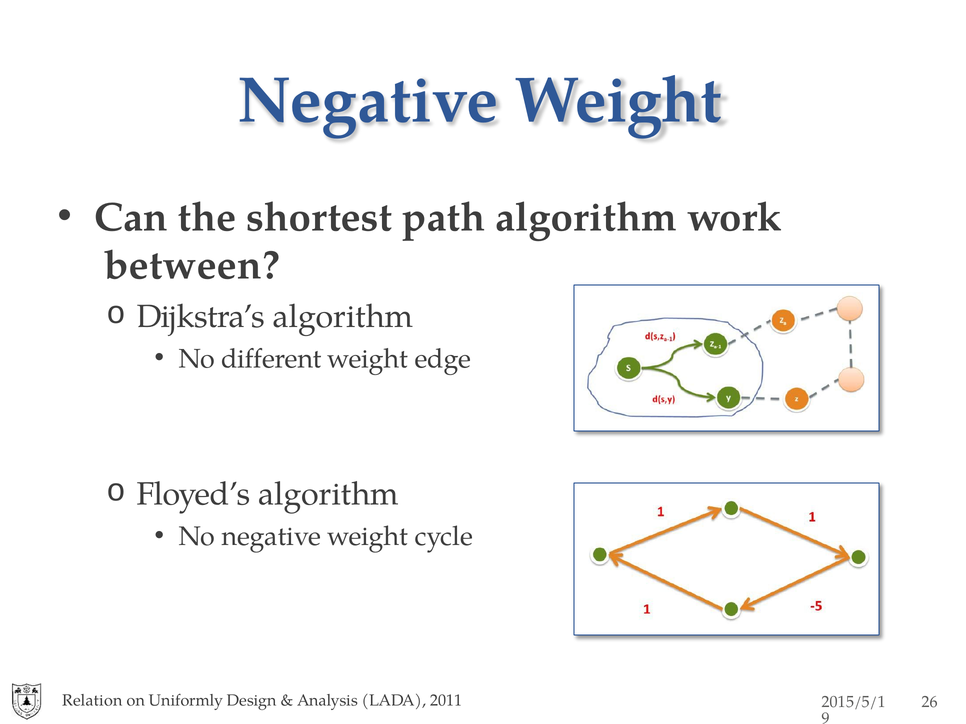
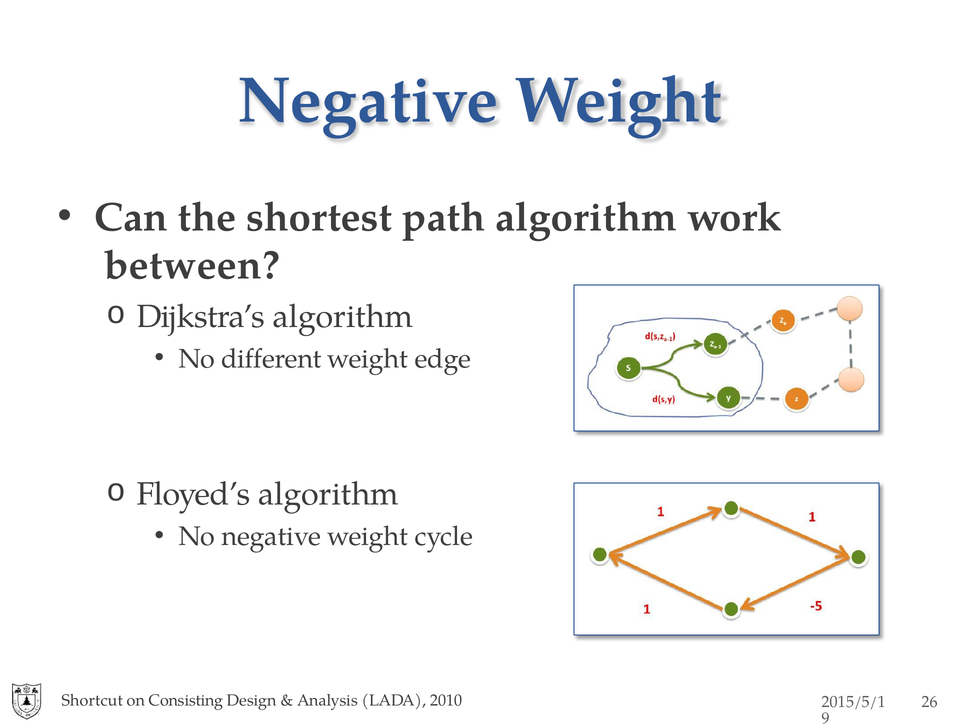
Relation: Relation -> Shortcut (92, 701)
Uniformly: Uniformly -> Consisting (186, 701)
2011: 2011 -> 2010 (446, 701)
